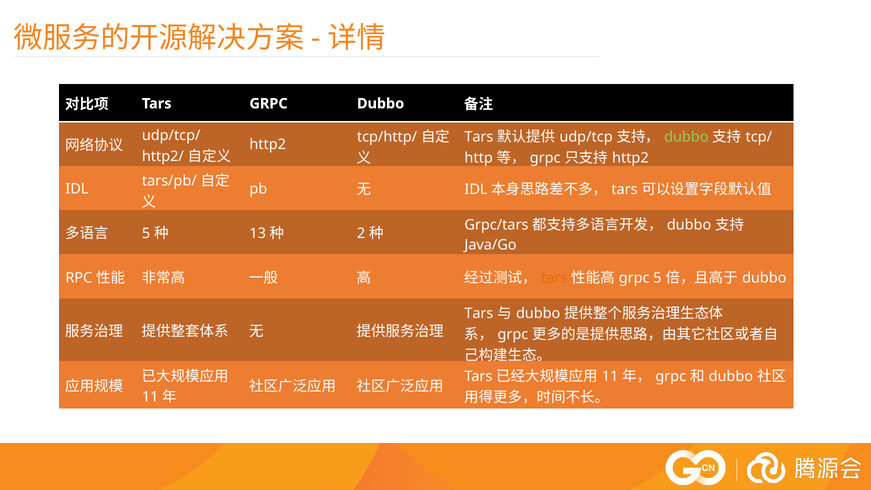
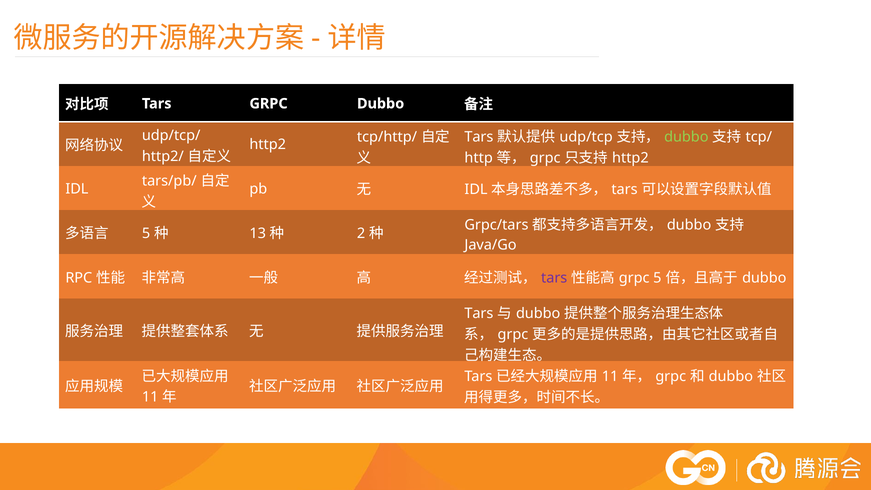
tars colour: orange -> purple (554, 278)
